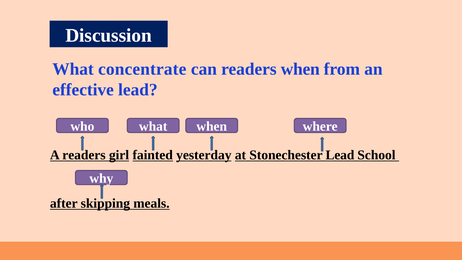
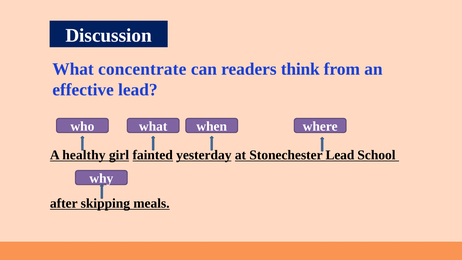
readers when: when -> think (300, 69)
A readers: readers -> healthy (84, 155)
